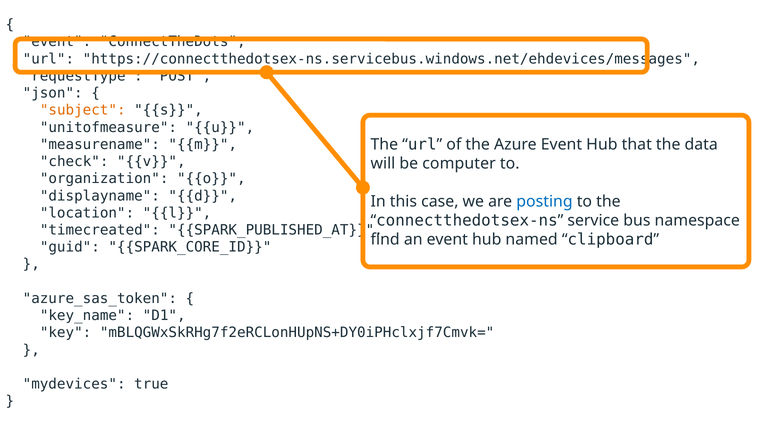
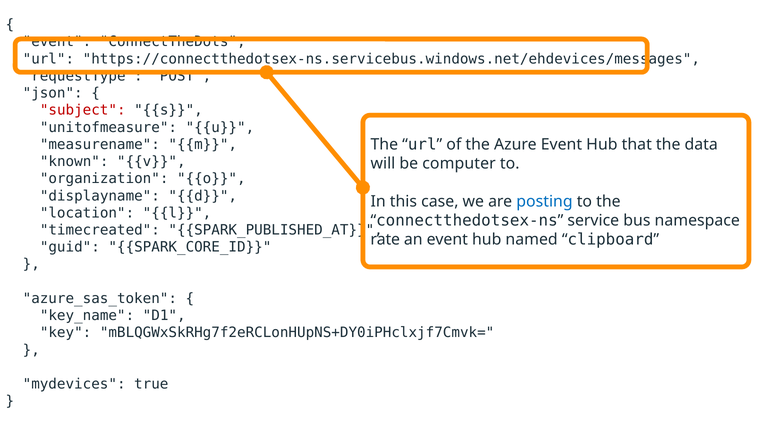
subject colour: orange -> red (83, 110)
check: check -> known (74, 161)
find: find -> rate (385, 239)
